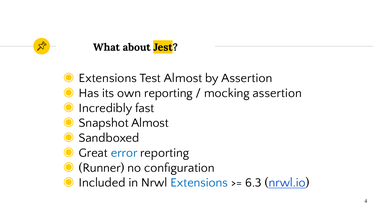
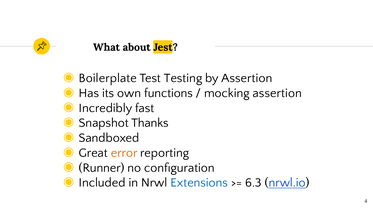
Extensions: Extensions -> Boilerplate (108, 78)
Test Almost: Almost -> Testing (183, 78)
own reporting: reporting -> functions (169, 93)
Snapshot Almost: Almost -> Thanks (150, 123)
error colour: blue -> orange (124, 153)
